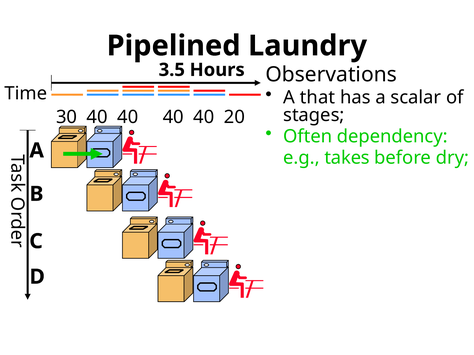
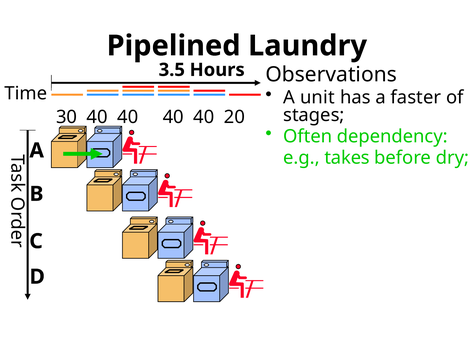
that: that -> unit (317, 98)
scalar: scalar -> faster (416, 98)
